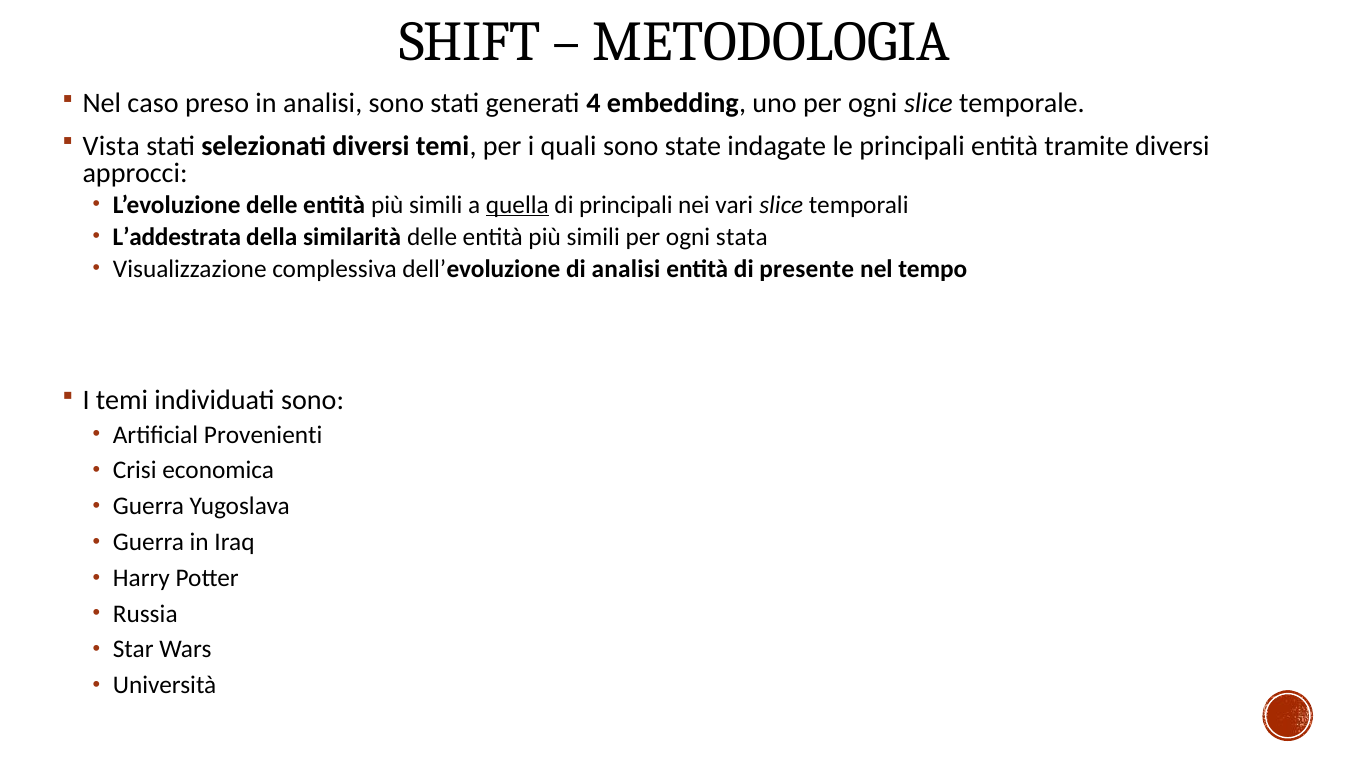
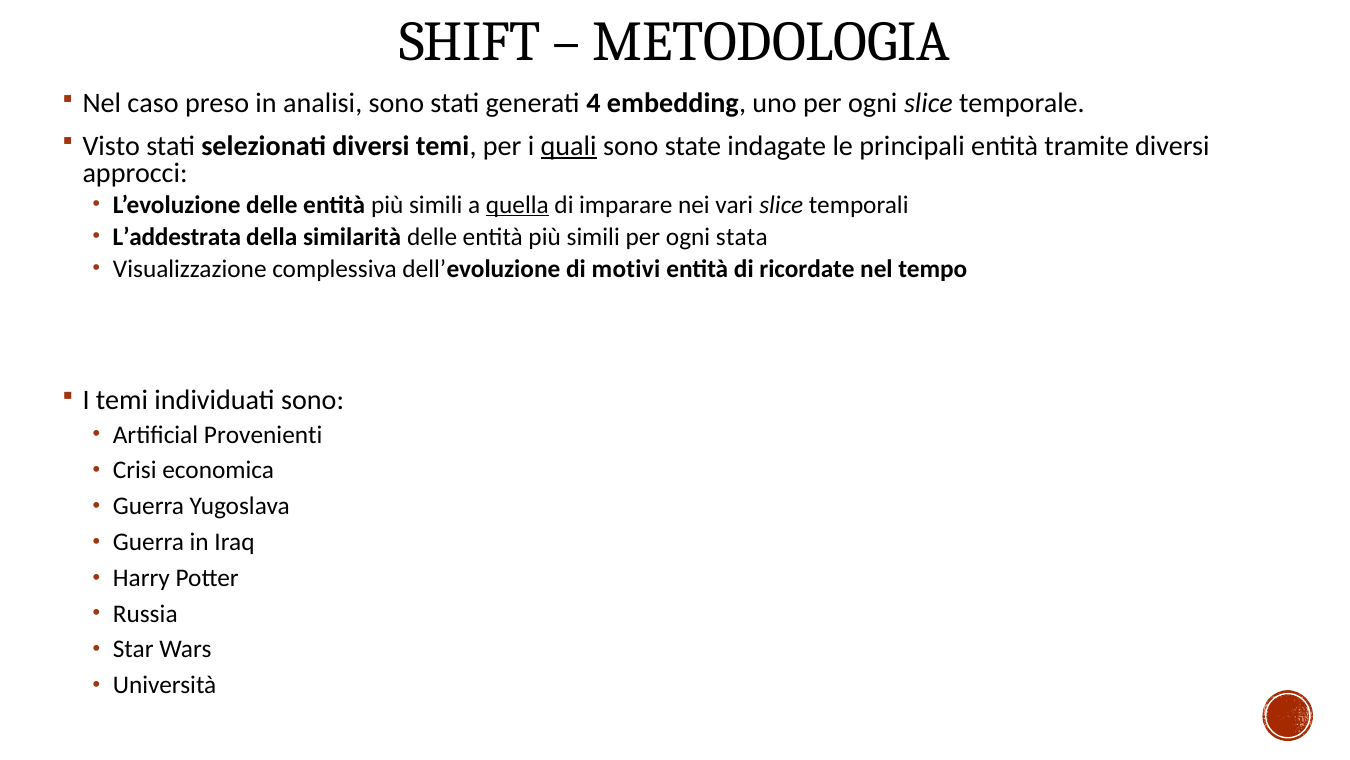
Vista: Vista -> Visto (111, 146)
quali underline: none -> present (569, 146)
di principali: principali -> imparare (626, 205)
di analisi: analisi -> motivi (626, 269)
presente: presente -> ricordate (807, 269)
